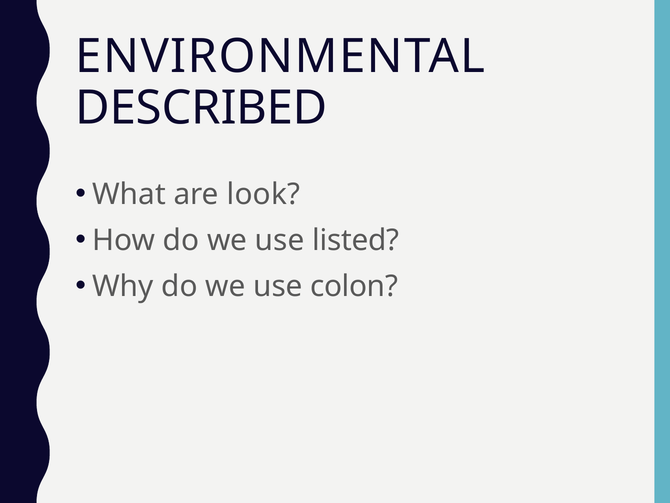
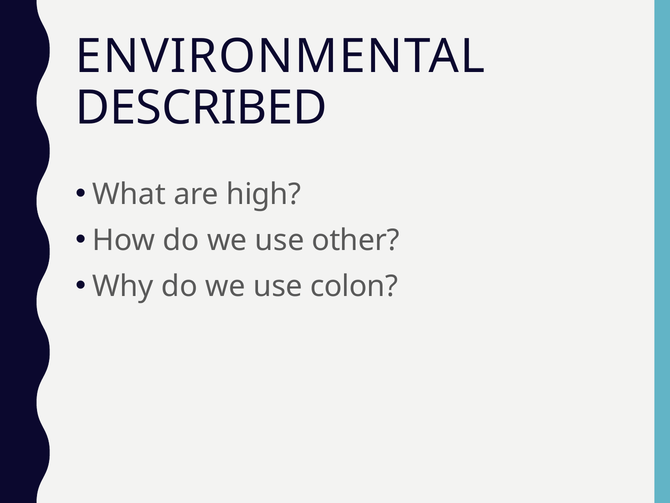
look: look -> high (264, 194)
listed: listed -> other (356, 240)
